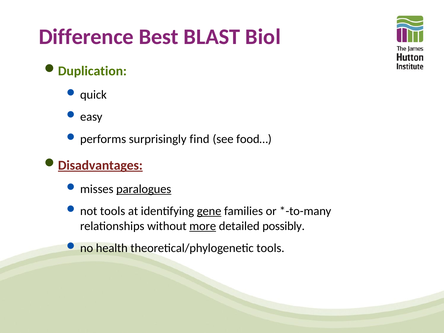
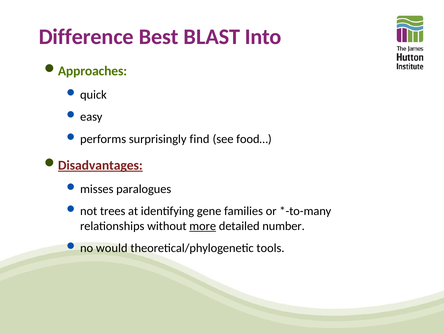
Biol: Biol -> Into (263, 37)
Duplication: Duplication -> Approaches (92, 71)
paralogues underline: present -> none (144, 189)
tools: tools -> trees (113, 211)
gene underline: present -> none (209, 211)
possibly: possibly -> number (284, 226)
health: health -> would (112, 248)
